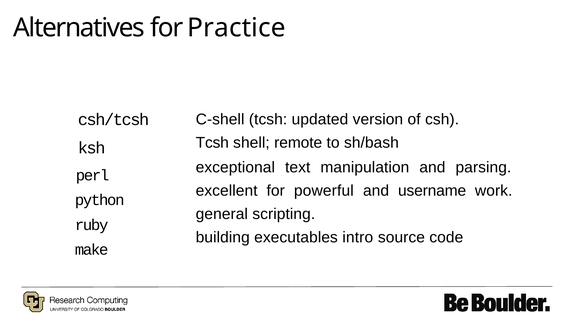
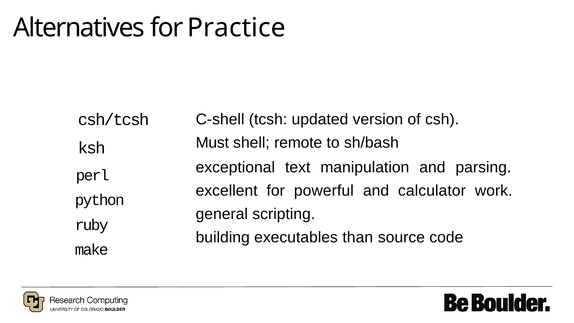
Tcsh: Tcsh -> Must (212, 143)
username: username -> calculator (432, 191)
intro: intro -> than (358, 237)
